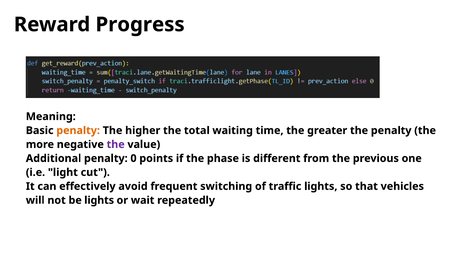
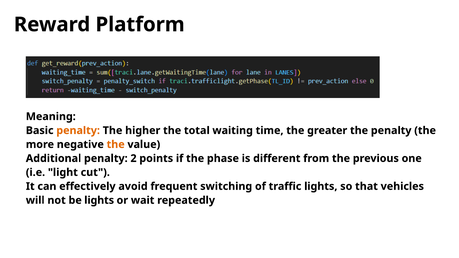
Progress: Progress -> Platform (140, 25)
the colour: purple -> orange (116, 145)
0: 0 -> 2 (134, 159)
